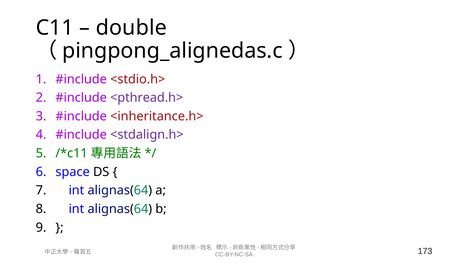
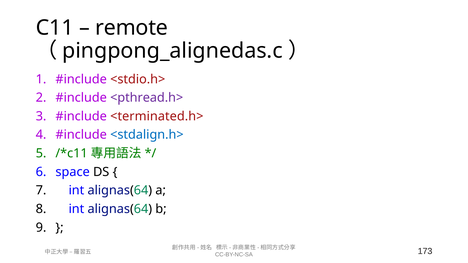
double: double -> remote (132, 28)
<inheritance.h>: <inheritance.h> -> <terminated.h> (157, 116)
<stdalign.h> colour: purple -> blue (147, 135)
